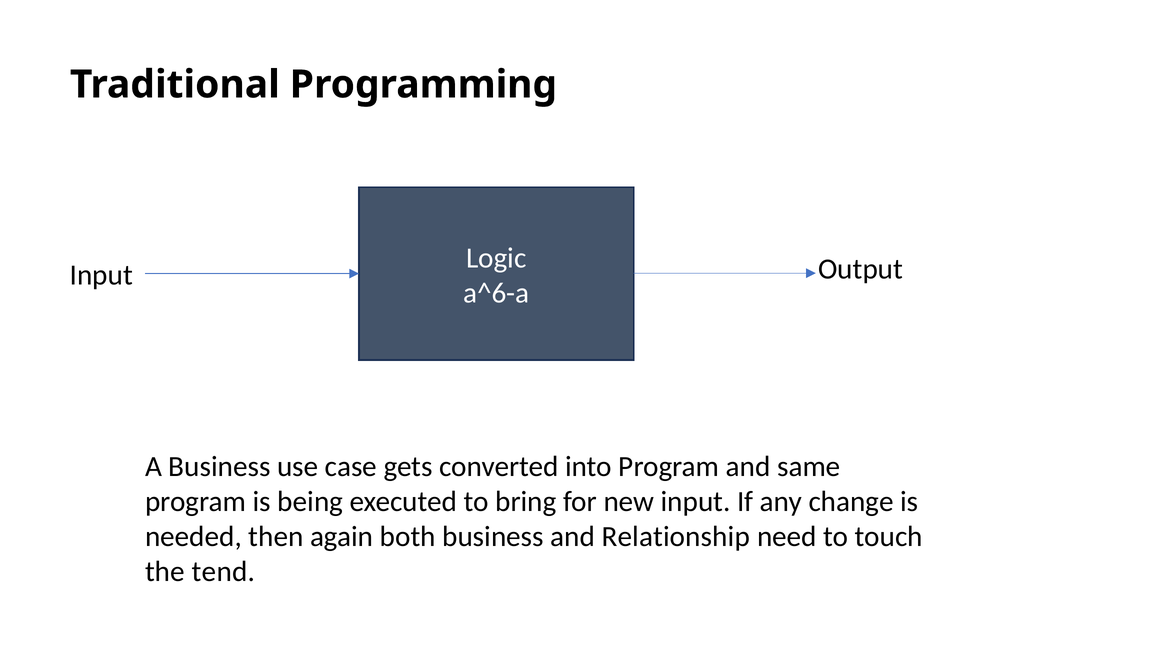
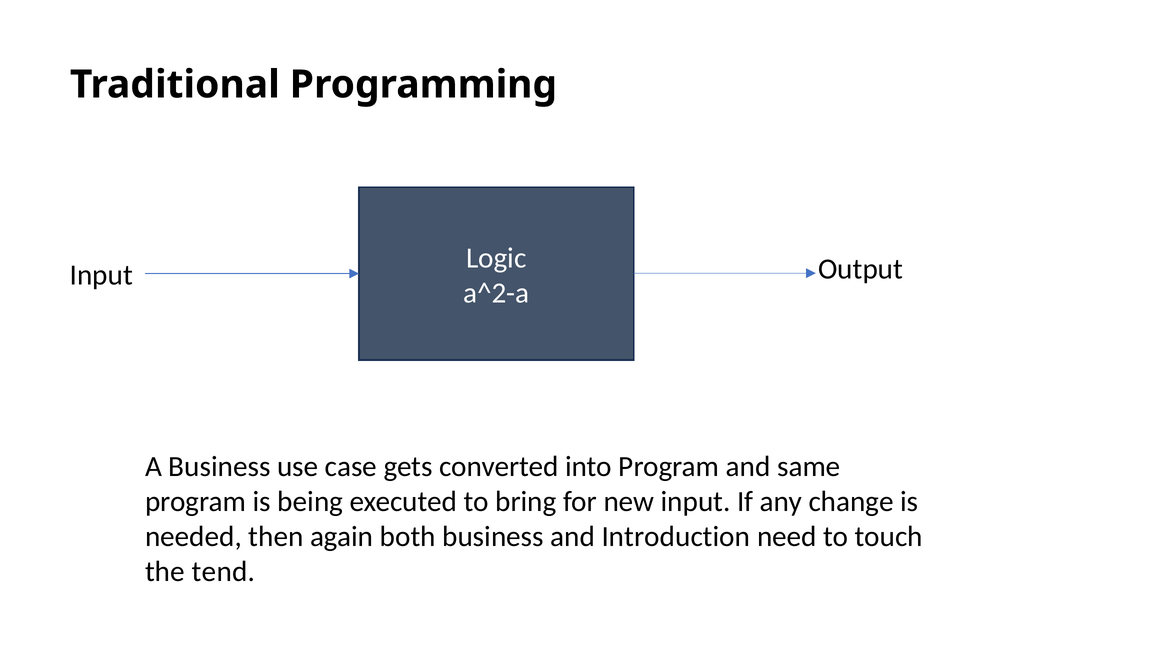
a^6-a: a^6-a -> a^2-a (496, 293)
Relationship: Relationship -> Introduction (676, 536)
